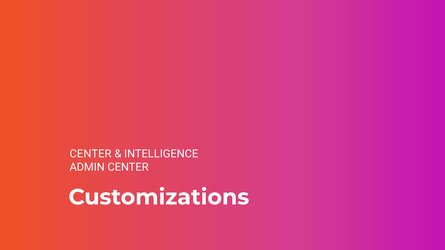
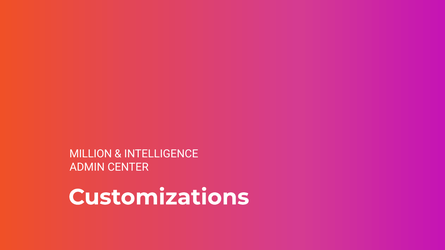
CENTER: CENTER -> MILLION (91, 154)
